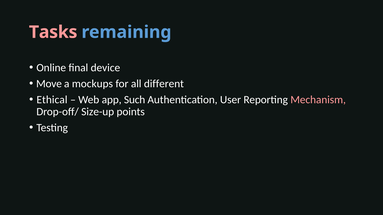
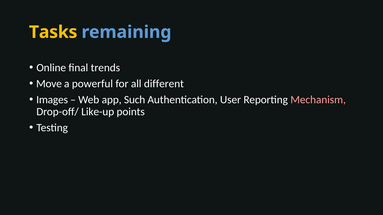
Tasks colour: pink -> yellow (53, 32)
device: device -> trends (105, 68)
mockups: mockups -> powerful (92, 84)
Ethical: Ethical -> Images (52, 100)
Size-up: Size-up -> Like-up (98, 112)
